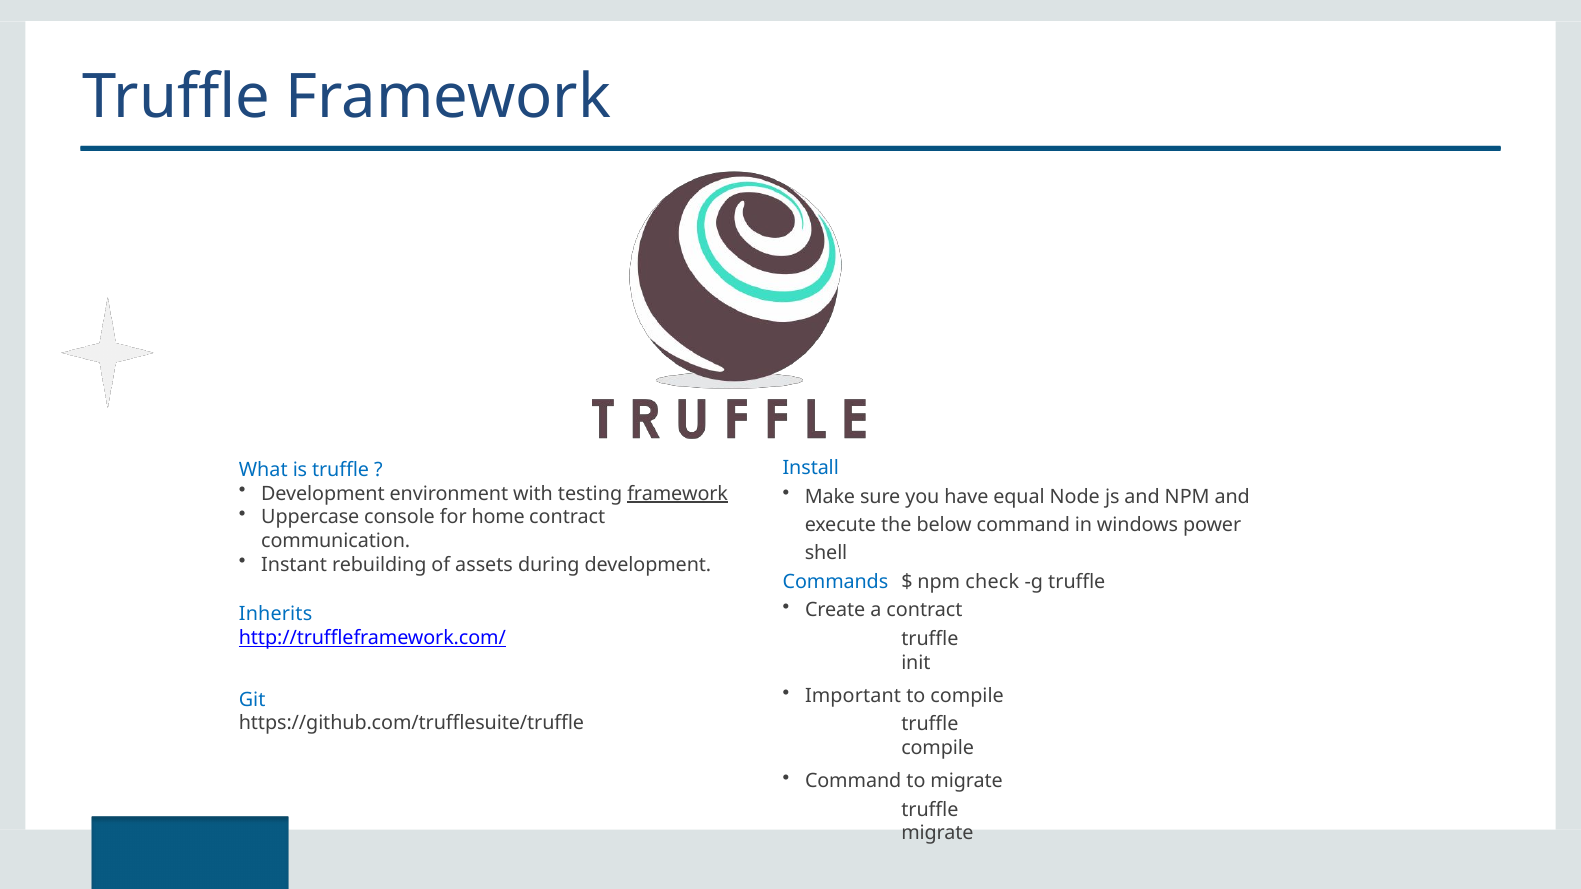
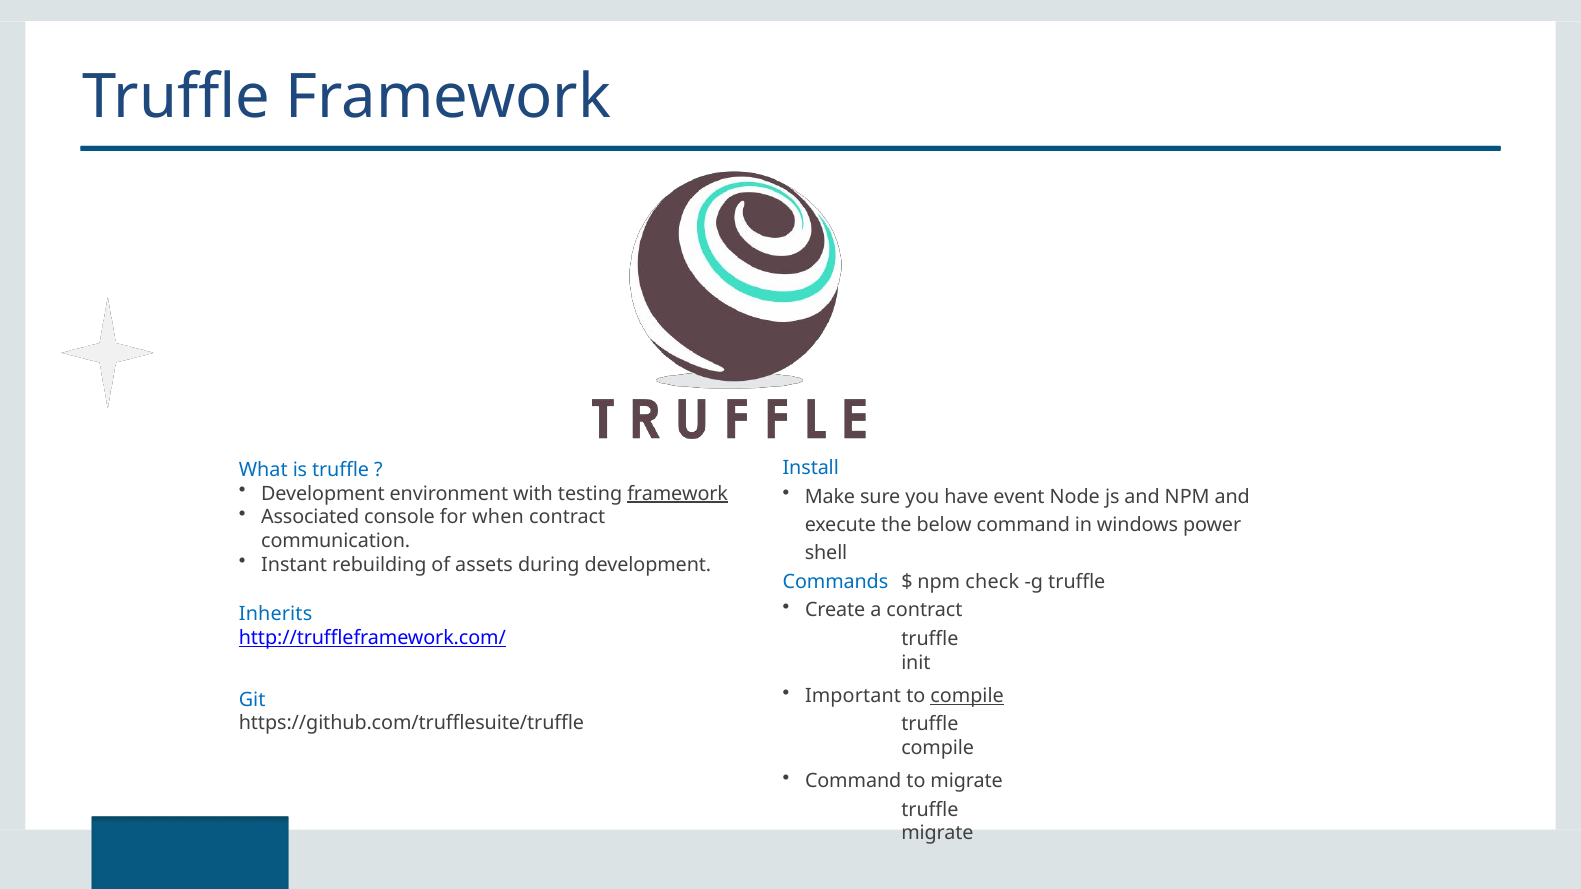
equal: equal -> event (1019, 497)
Uppercase: Uppercase -> Associated (310, 517)
home: home -> when (498, 517)
compile underline: none -> present (967, 696)
